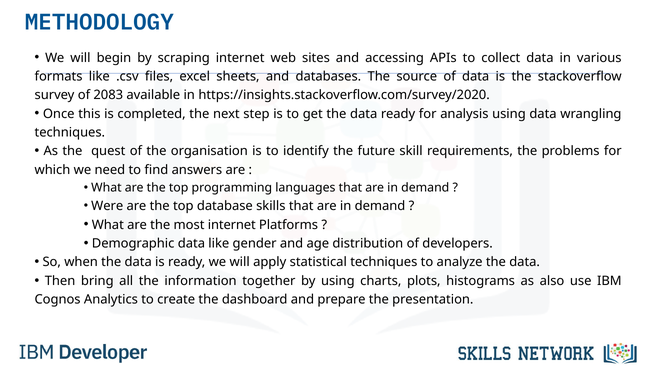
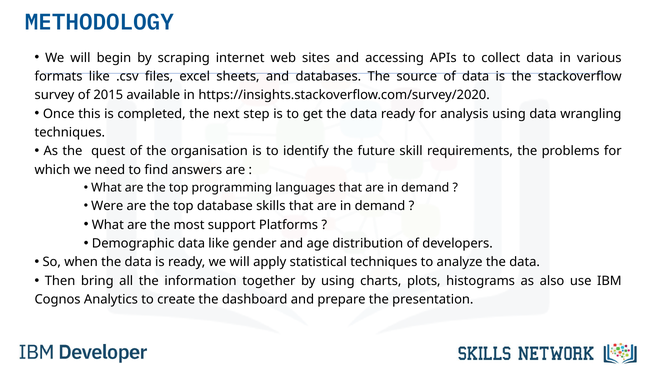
2083: 2083 -> 2015 (108, 95)
most internet: internet -> support (232, 225)
